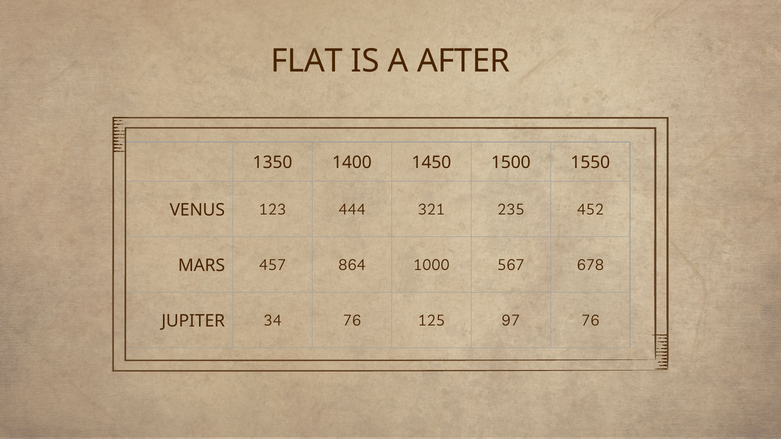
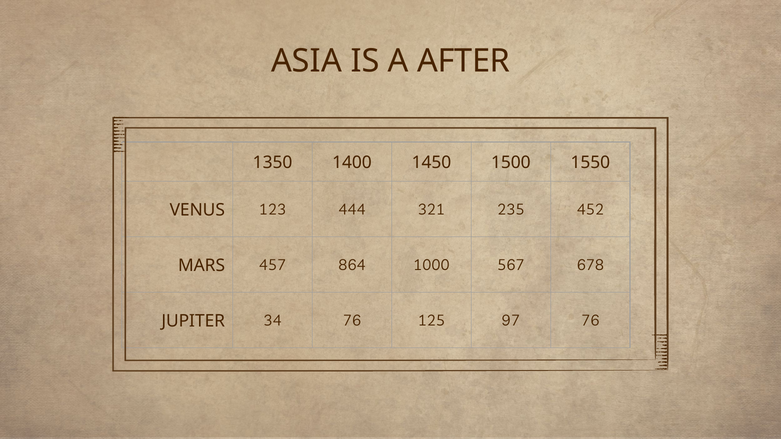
FLAT: FLAT -> ASIA (306, 61)
